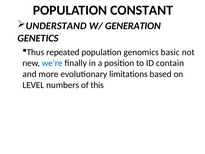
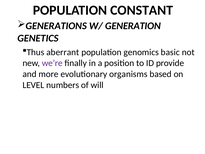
UNDERSTAND: UNDERSTAND -> GENERATIONS (56, 26)
repeated: repeated -> aberrant (63, 52)
we’re colour: blue -> purple (52, 63)
contain: contain -> provide (170, 63)
limitations: limitations -> organisms (128, 74)
this: this -> will (97, 85)
